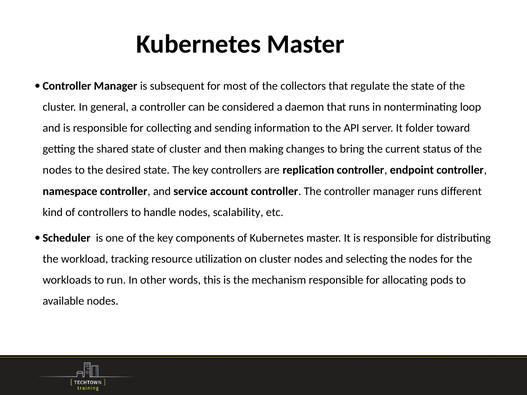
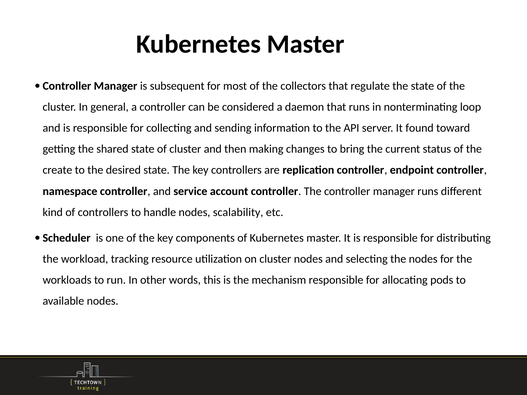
folder: folder -> found (420, 128)
nodes: nodes -> create (57, 170)
